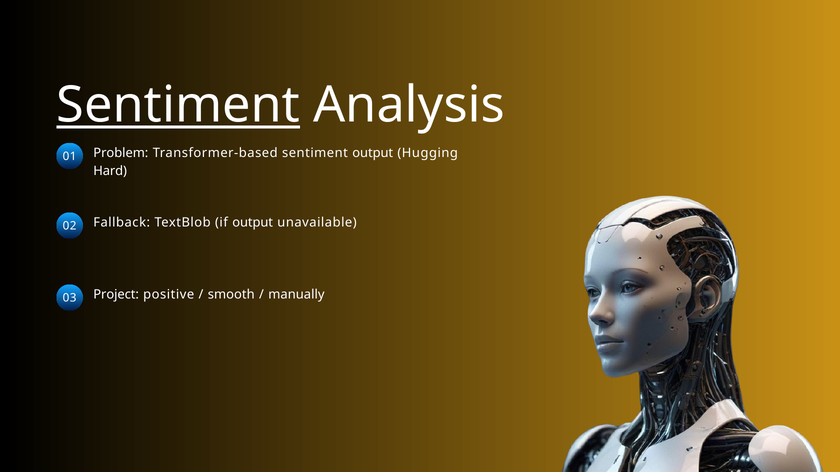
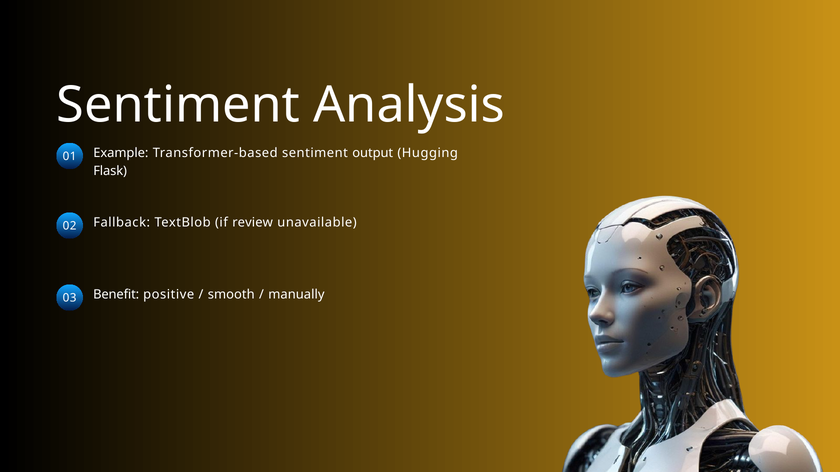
Sentiment underline: present -> none (178, 105)
Problem: Problem -> Example (121, 153)
Hard: Hard -> Flask (110, 171)
if output: output -> review (253, 223)
Project: Project -> Benefit (116, 295)
